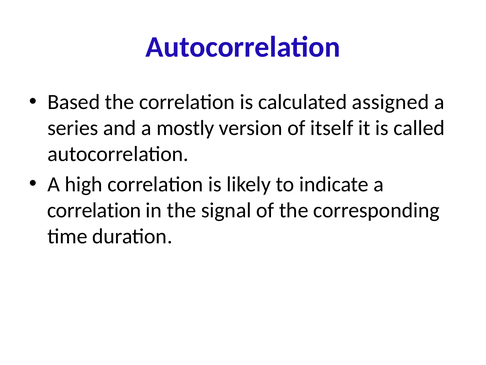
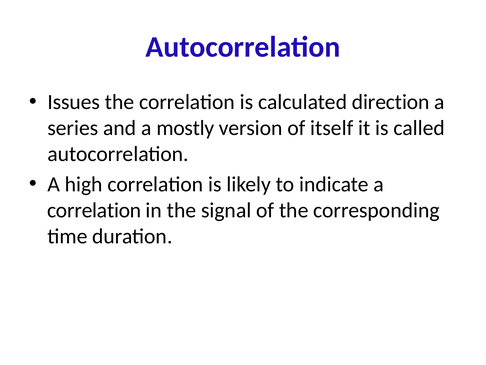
Based: Based -> Issues (74, 102)
assigned: assigned -> direction (391, 102)
